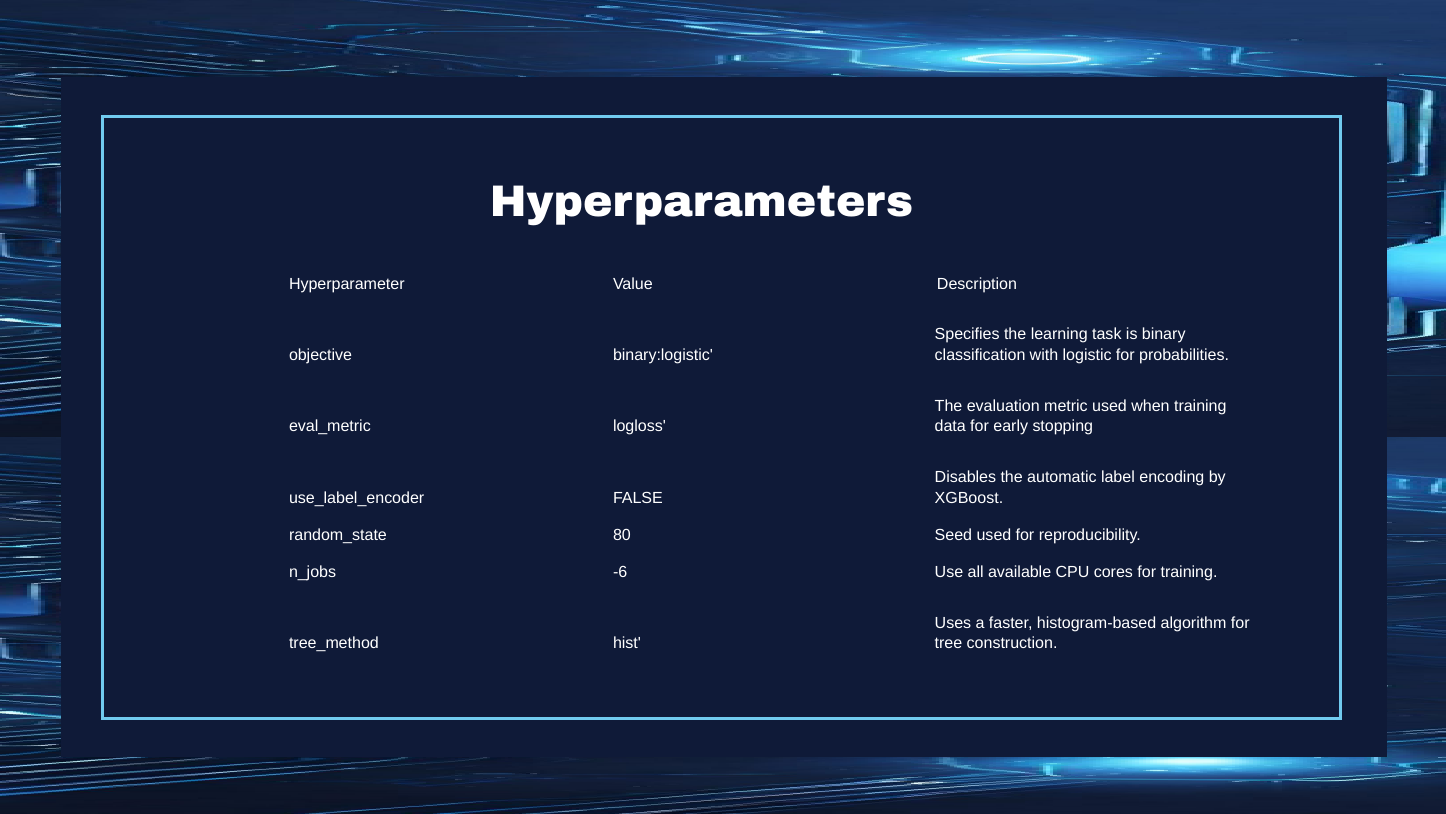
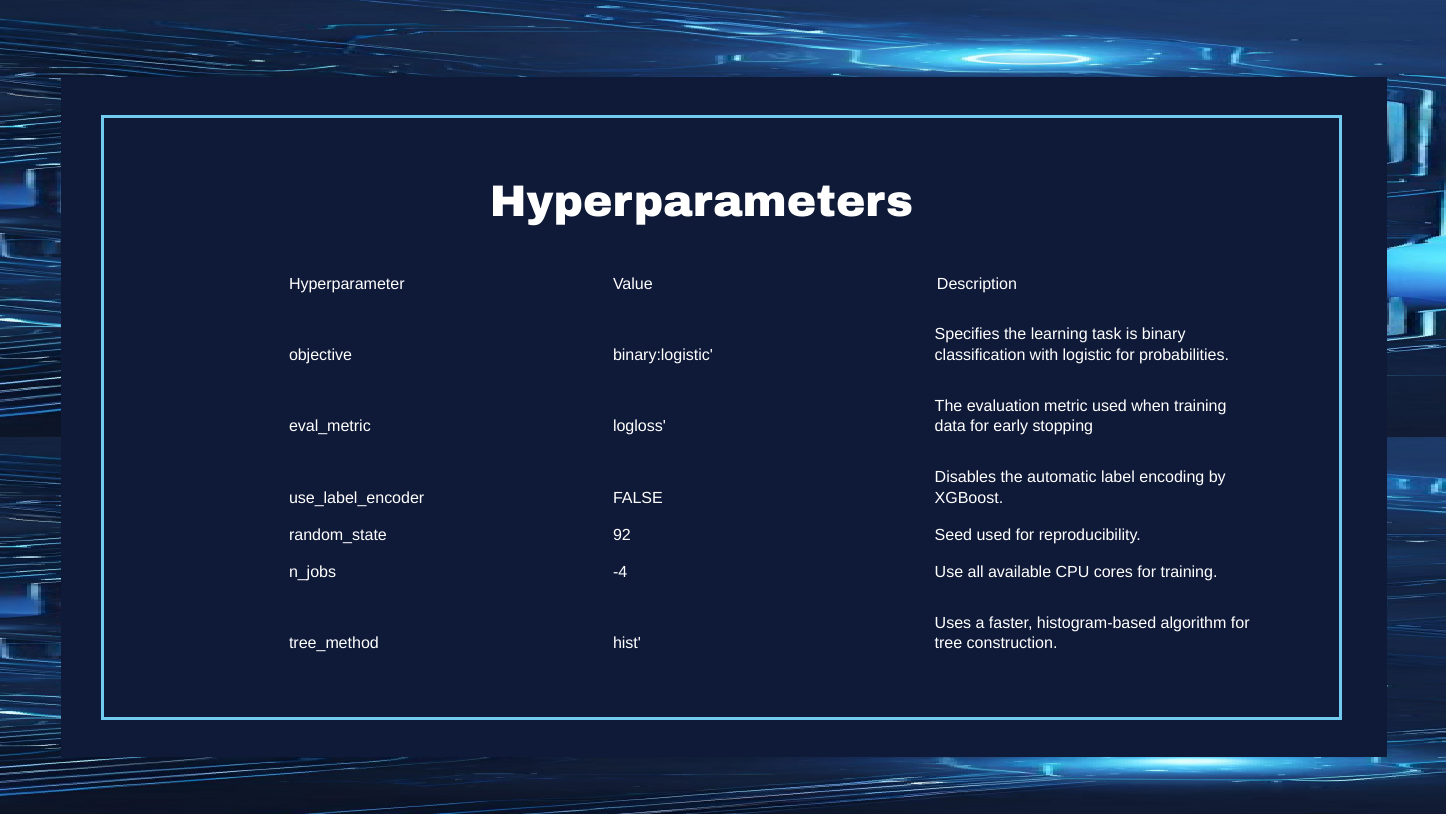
80: 80 -> 92 (622, 535)
-6: -6 -> -4 (620, 571)
